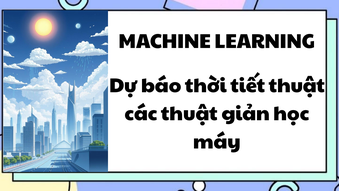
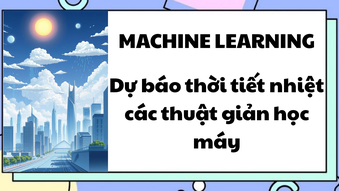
tiết thuật: thuật -> nhiệt (297, 86)
